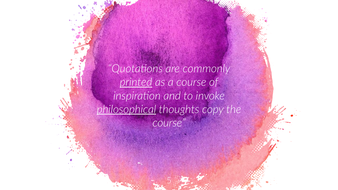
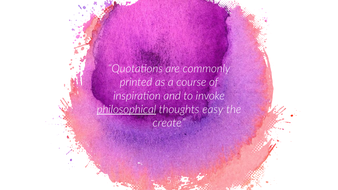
printed underline: present -> none (136, 82)
copy: copy -> easy (213, 109)
course: course -> create (169, 123)
